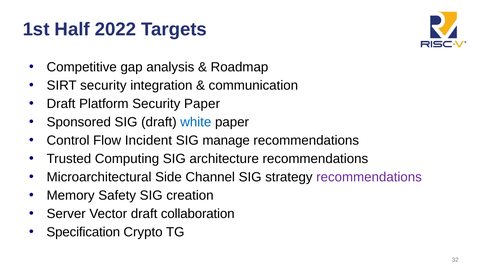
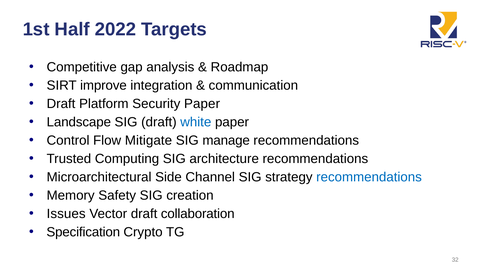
SIRT security: security -> improve (103, 85)
Sponsored: Sponsored -> Landscape (79, 122)
Incident: Incident -> Mitigate (148, 140)
recommendations colour: purple -> blue (369, 177)
Server: Server -> Issues (66, 214)
